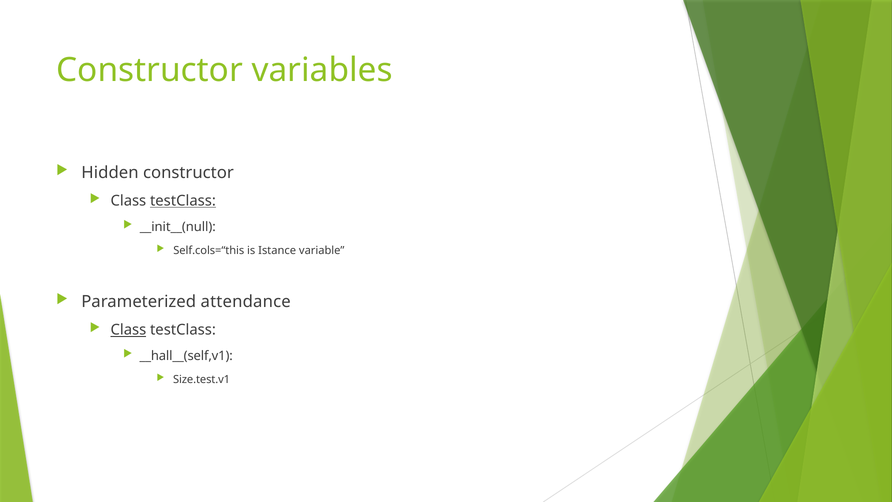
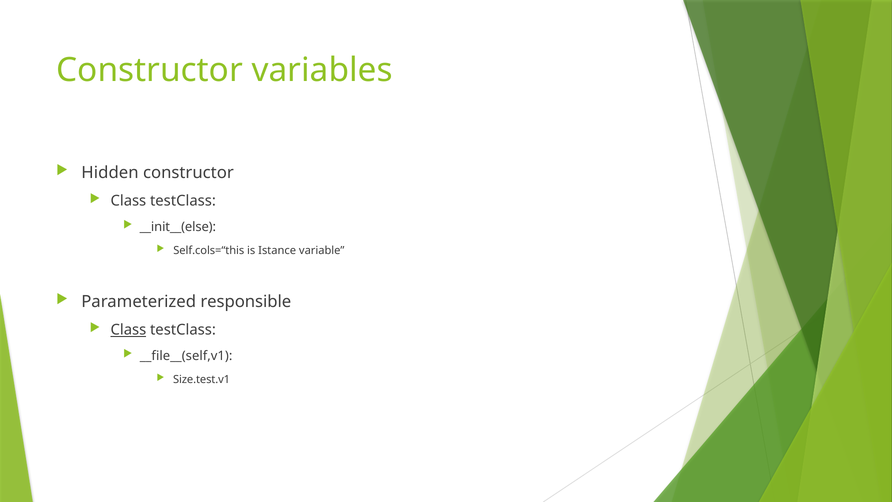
testClass underline: present -> none (183, 201)
__init__(null: __init__(null -> __init__(else (178, 227)
attendance: attendance -> responsible (246, 302)
__hall__(self,v1: __hall__(self,v1 -> __file__(self,v1 (186, 356)
